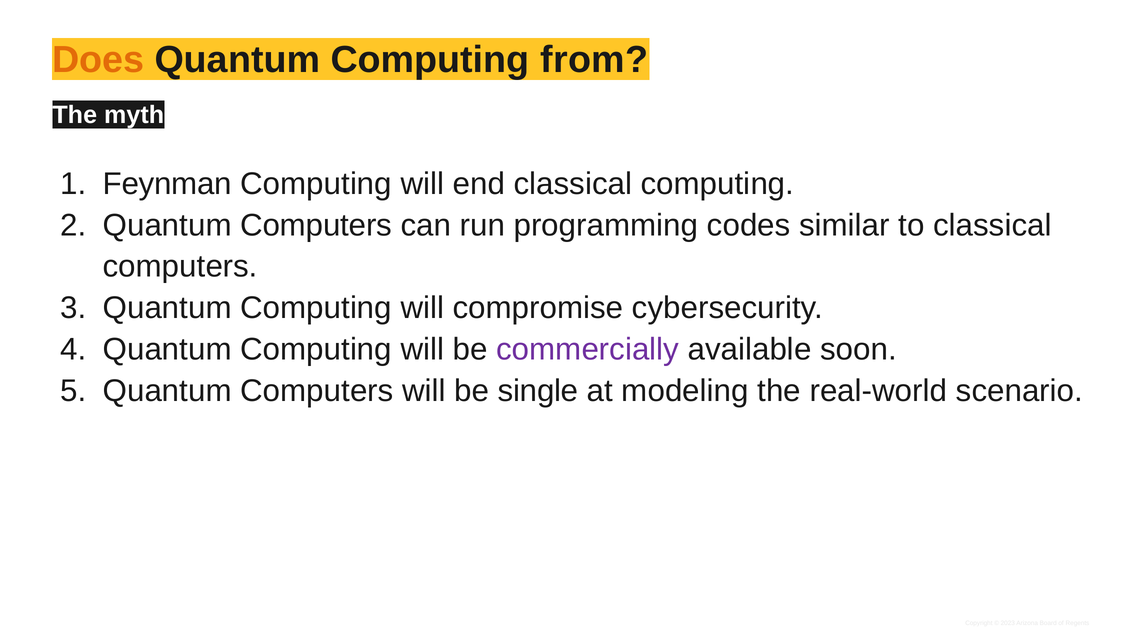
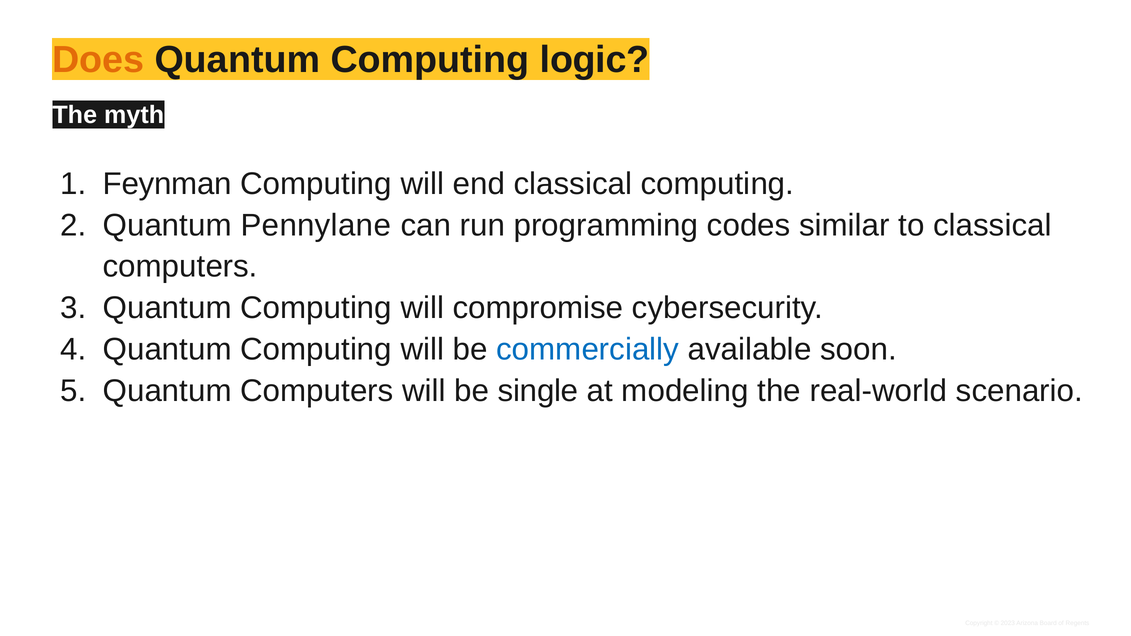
from: from -> logic (595, 60)
Computers: Computers -> Pennylane (316, 225)
commercially colour: purple -> blue (588, 349)
